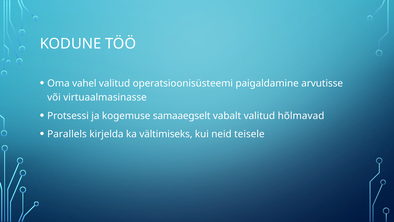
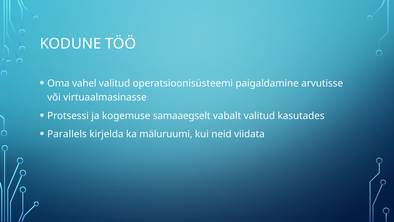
hõlmavad: hõlmavad -> kasutades (301, 116)
vältimiseks: vältimiseks -> mäluruumi (166, 134)
teisele: teisele -> viidata (249, 134)
